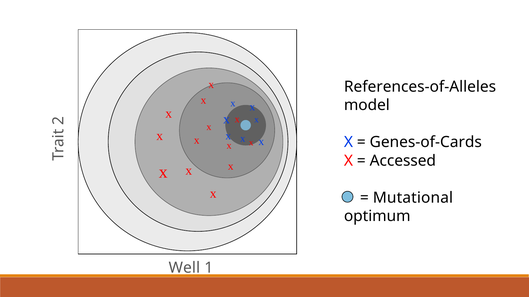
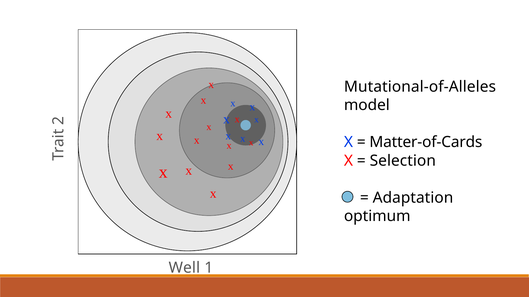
References-of-Alleles: References-of-Alleles -> Mutational-of-Alleles (420, 87)
Genes-of-Cards: Genes-of-Cards -> Matter-of-Cards (426, 142)
Accessed: Accessed -> Selection (403, 161)
Mutational: Mutational -> Adaptation (413, 198)
